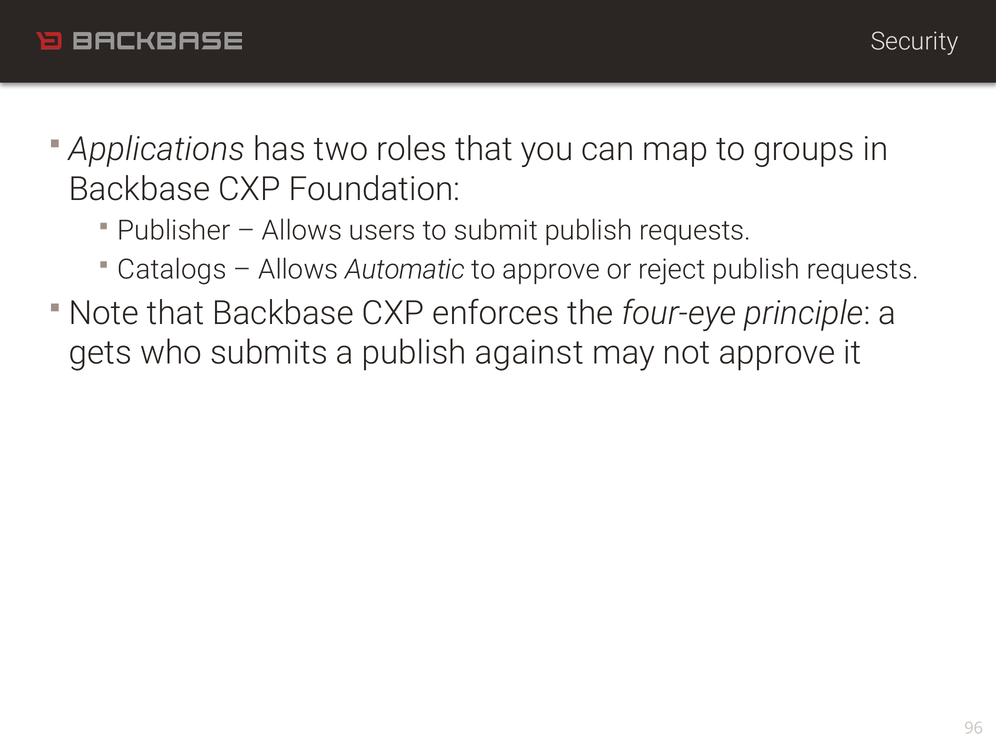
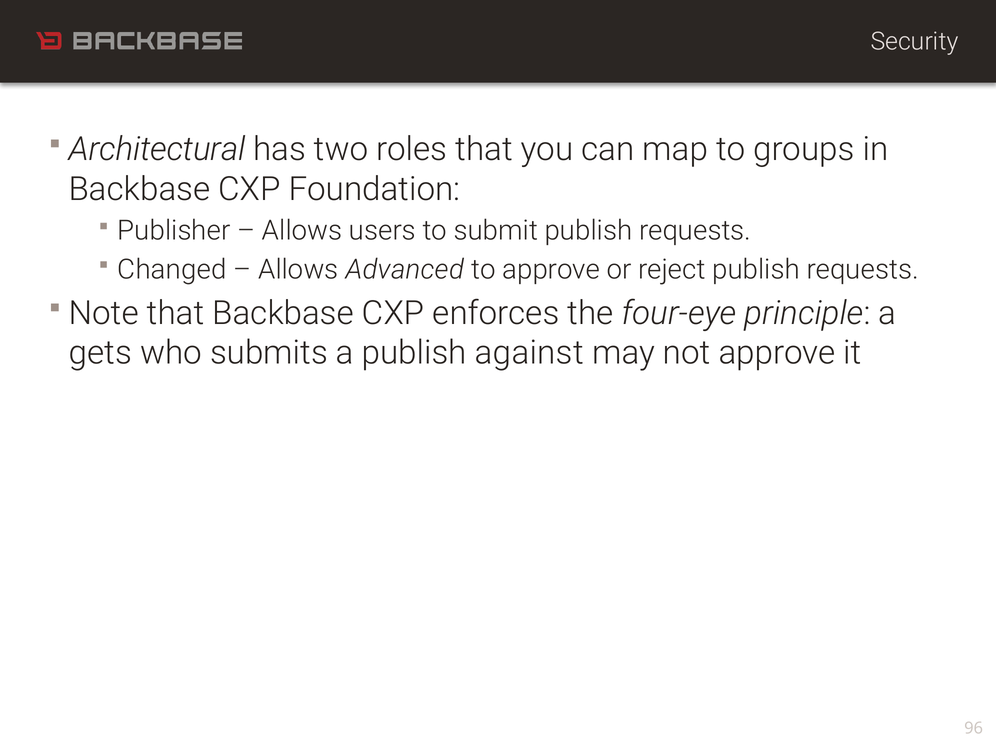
Applications: Applications -> Architectural (157, 149)
Catalogs: Catalogs -> Changed (172, 270)
Automatic: Automatic -> Advanced (405, 270)
